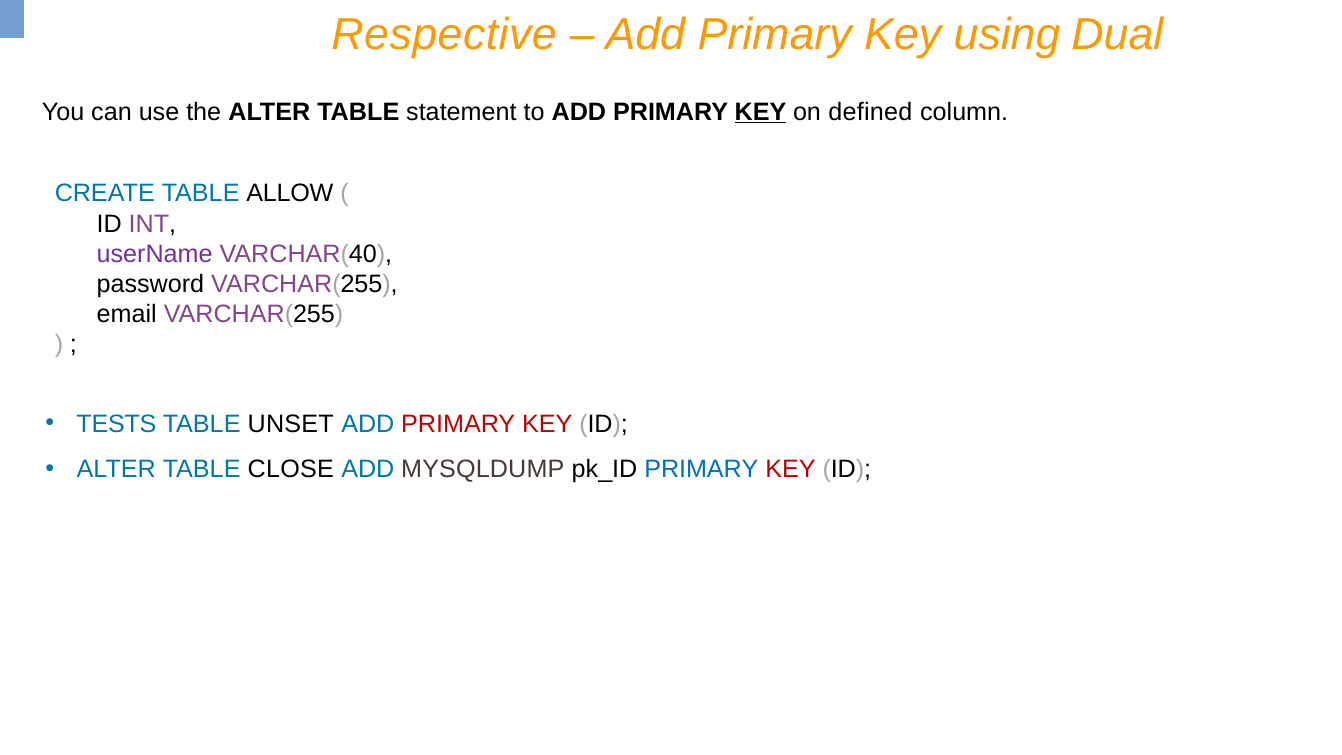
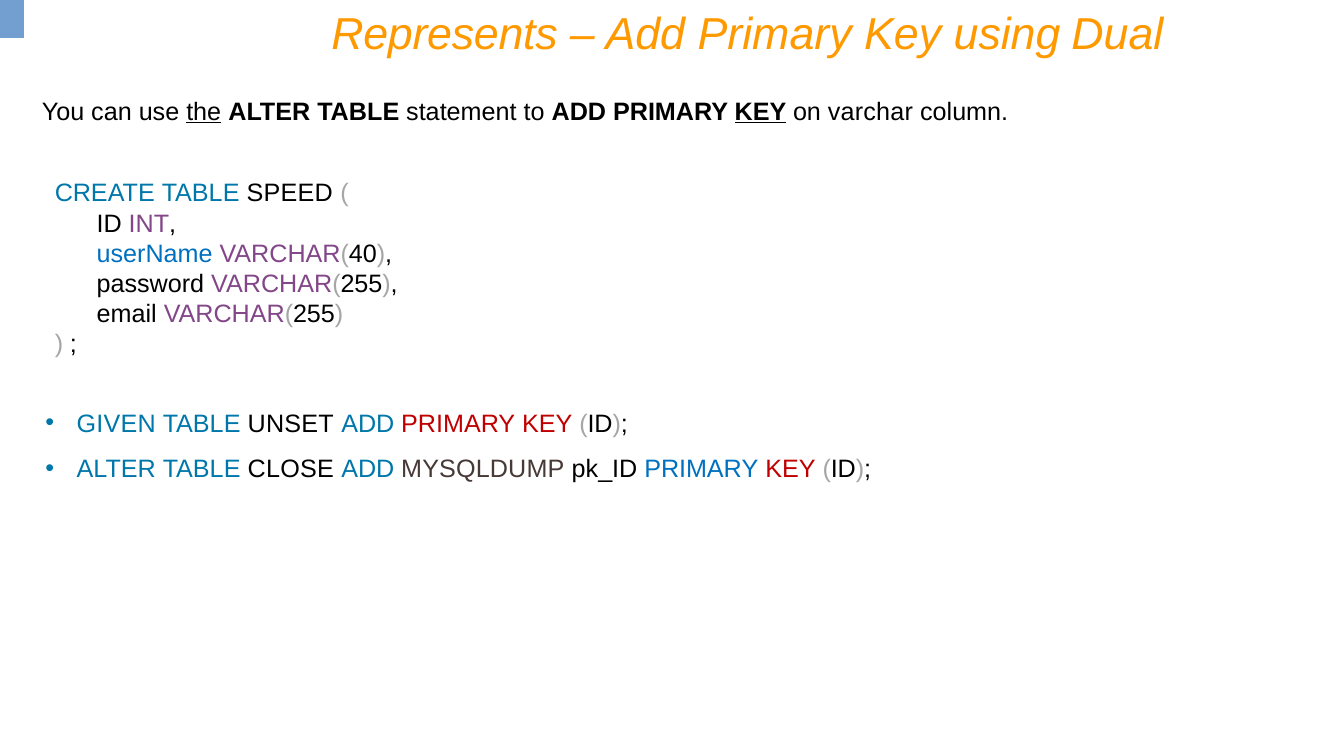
Respective: Respective -> Represents (444, 35)
the underline: none -> present (204, 112)
defined: defined -> varchar (870, 112)
ALLOW: ALLOW -> SPEED (290, 194)
userName colour: purple -> blue (155, 254)
TESTS: TESTS -> GIVEN (116, 424)
